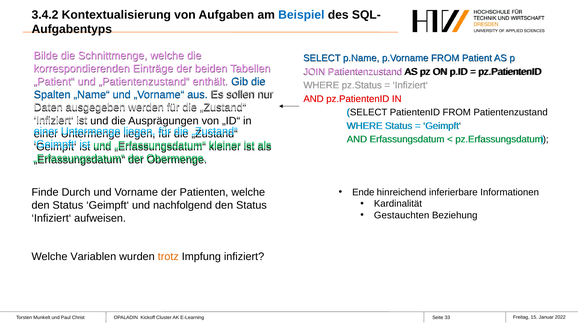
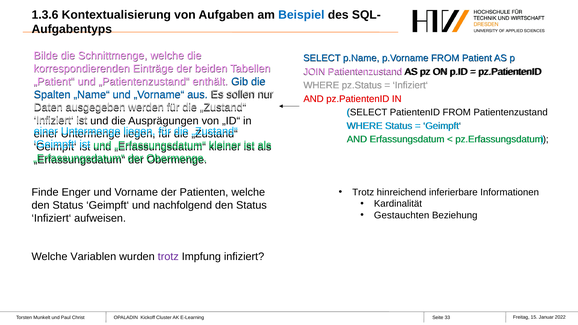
3.4.2: 3.4.2 -> 1.3.6 (45, 15)
Ende: Ende -> Trotz (363, 192)
Durch: Durch -> Enger (76, 192)
trotz colour: orange -> purple (168, 257)
